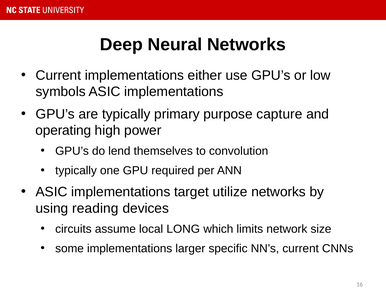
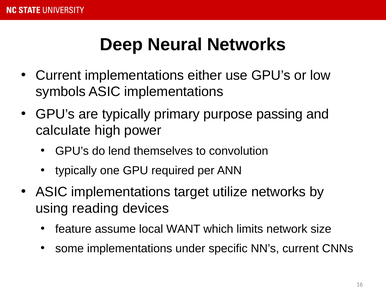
capture: capture -> passing (280, 114)
operating: operating -> calculate (63, 130)
circuits: circuits -> feature (73, 229)
LONG: LONG -> WANT (183, 229)
larger: larger -> under (190, 249)
